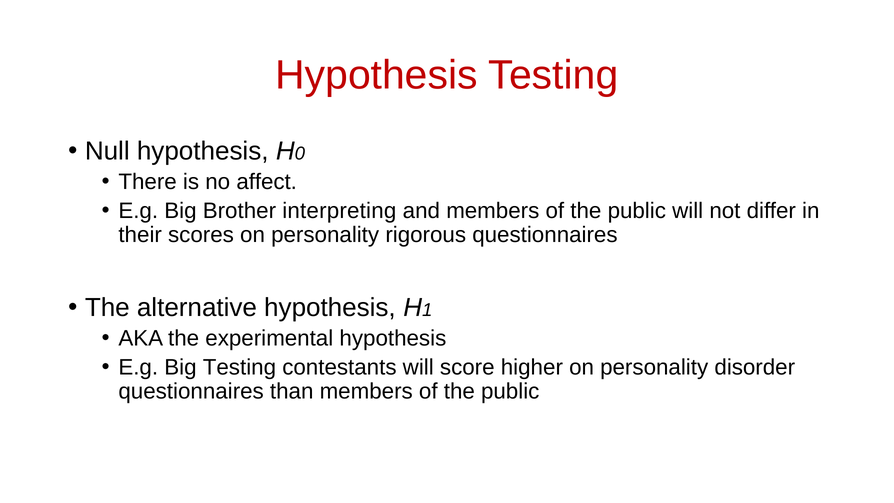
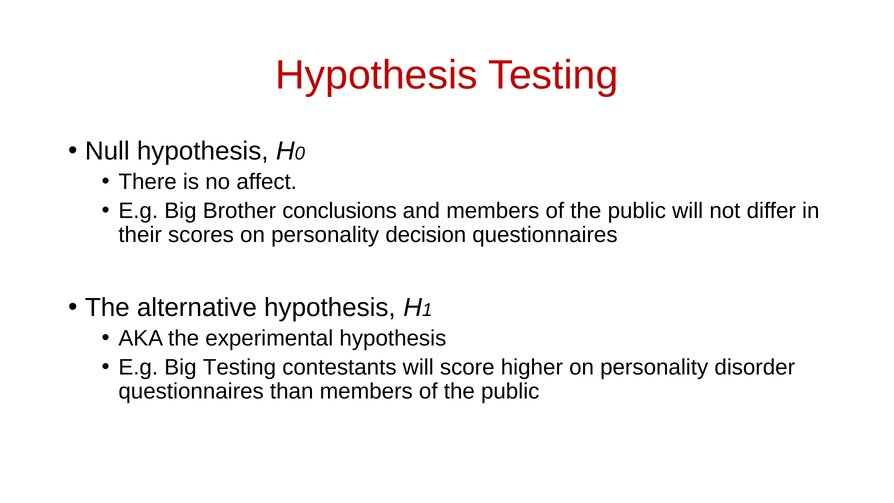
interpreting: interpreting -> conclusions (340, 211)
rigorous: rigorous -> decision (426, 235)
